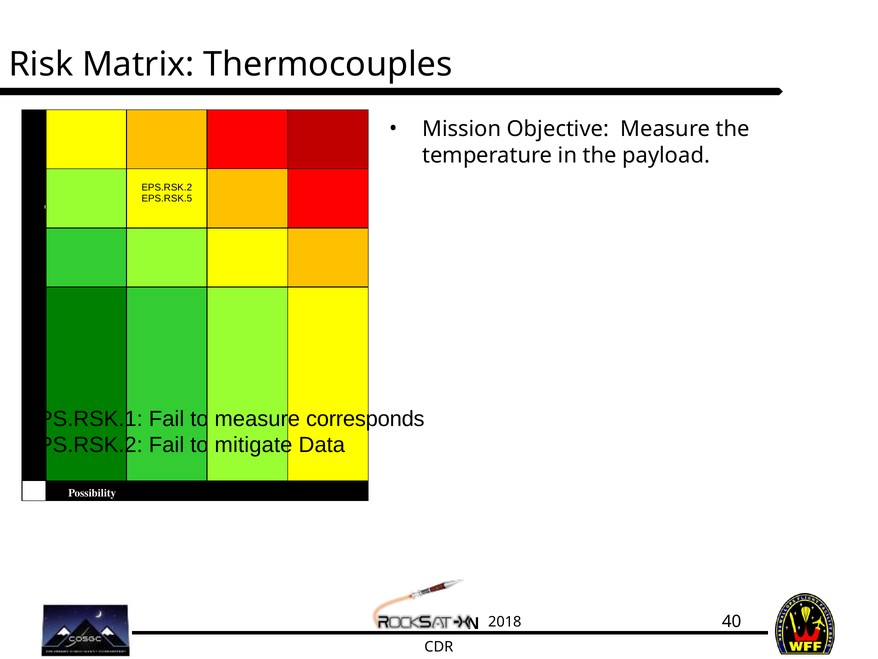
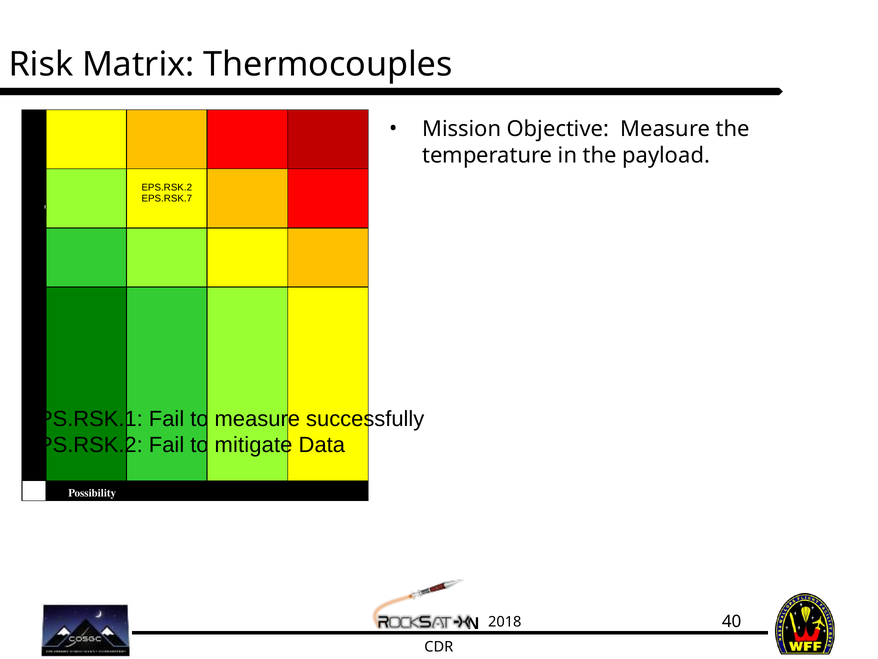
EPS.RSK.5: EPS.RSK.5 -> EPS.RSK.7 (167, 199)
corresponds: corresponds -> successfully (365, 419)
